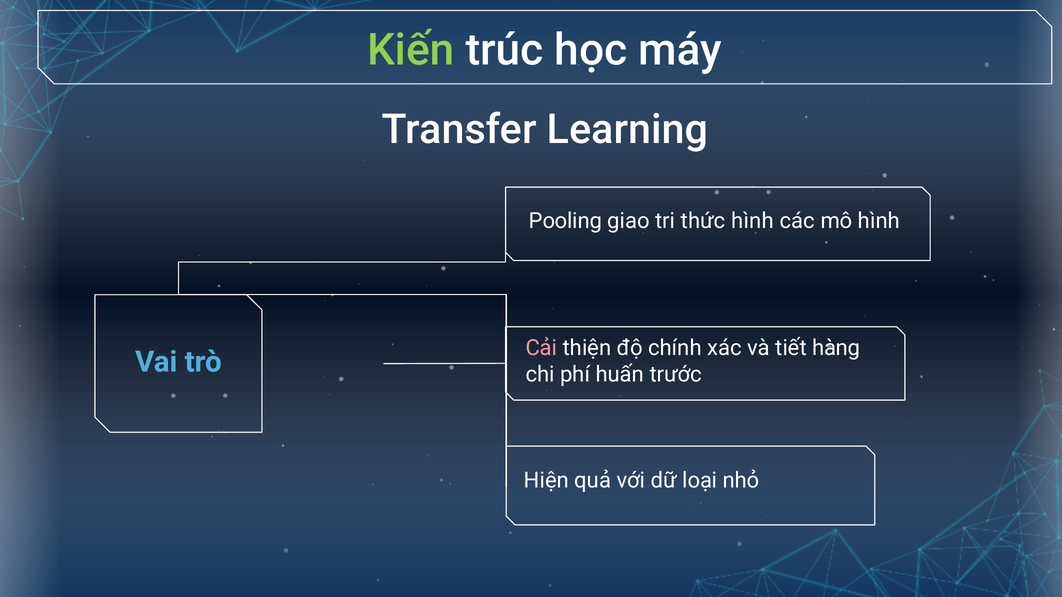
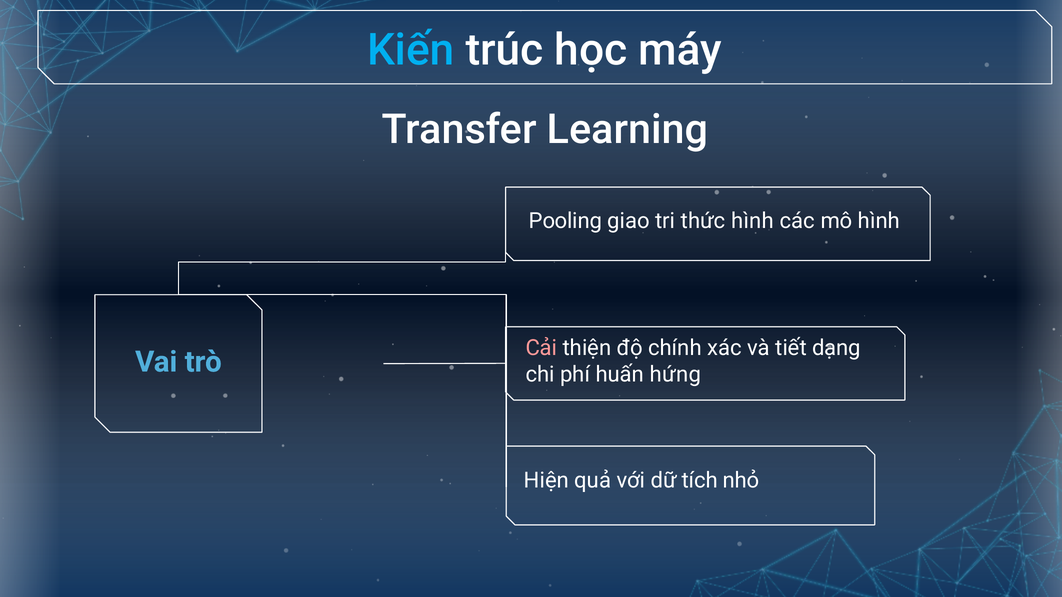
Kiến colour: light green -> light blue (411, 50)
hàng: hàng -> dạng (836, 348)
trước: trước -> hứng (675, 375)
loại: loại -> tích (700, 481)
